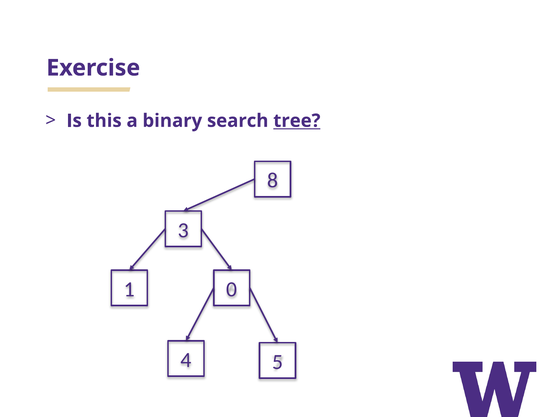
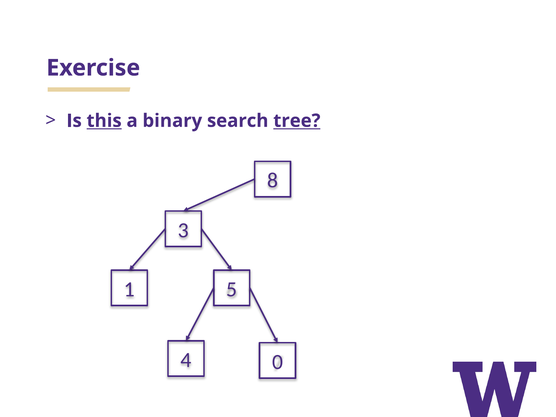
this underline: none -> present (104, 121)
0: 0 -> 5 (232, 289)
5: 5 -> 0 (277, 362)
